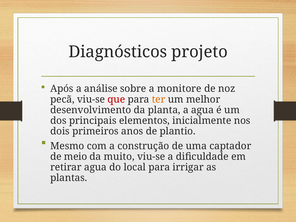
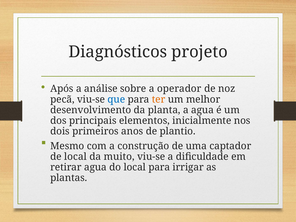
monitore: monitore -> operador (179, 89)
que colour: red -> blue (116, 99)
de meio: meio -> local (75, 157)
